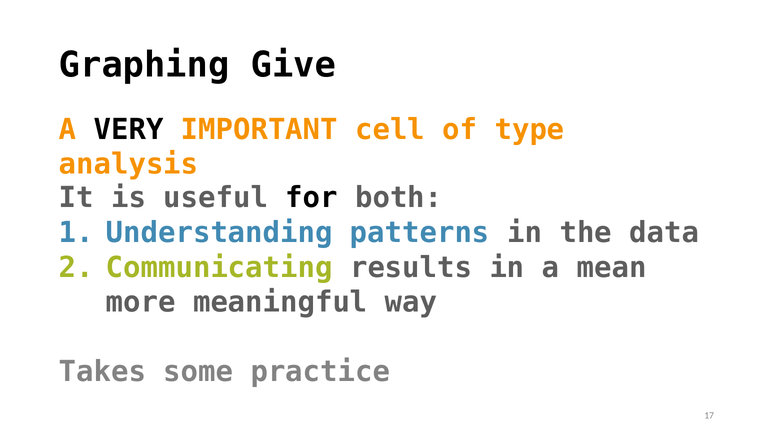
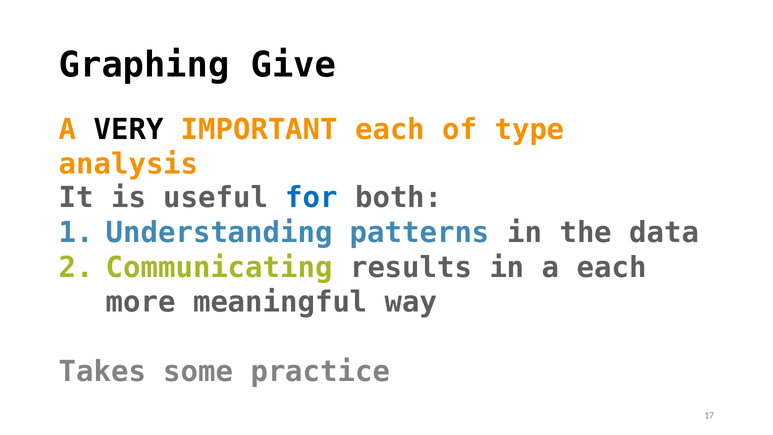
IMPORTANT cell: cell -> each (390, 129)
for colour: black -> blue (312, 198)
a mean: mean -> each (612, 267)
